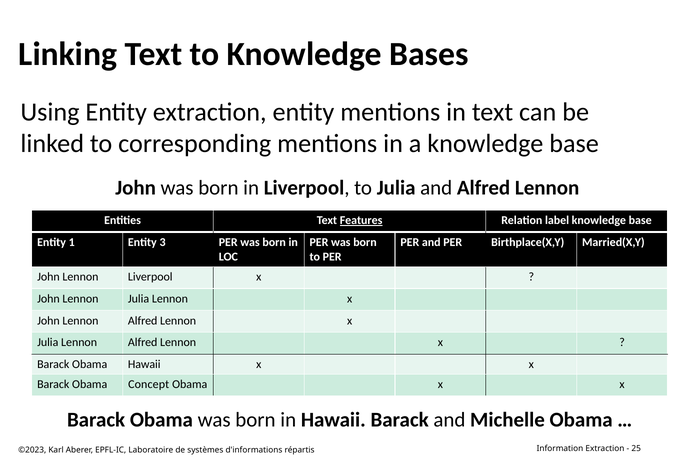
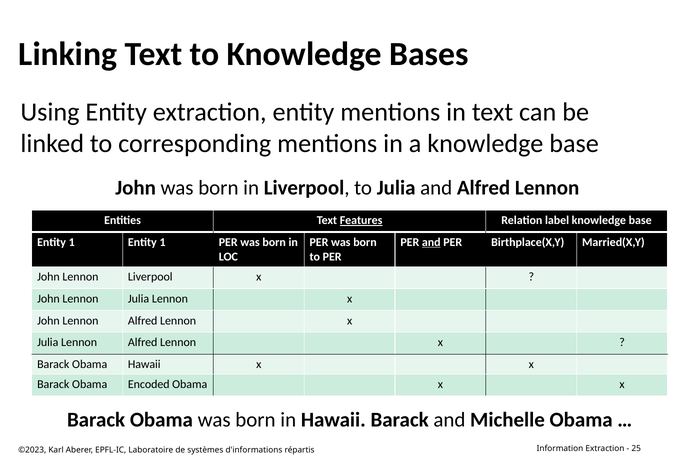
1 Entity 3: 3 -> 1 (163, 242)
and underline: none -> present (431, 242)
Concept: Concept -> Encoded (149, 384)
